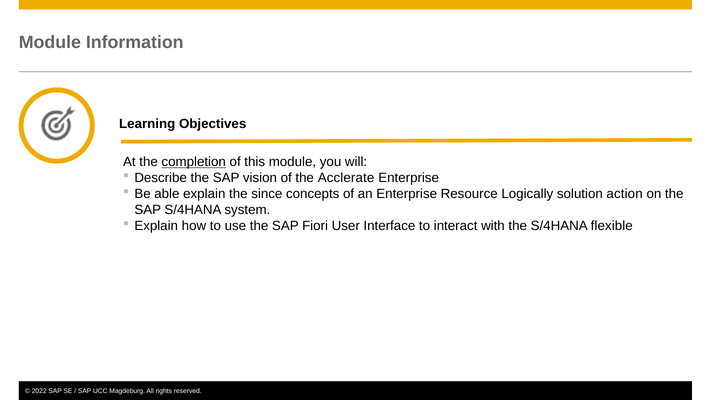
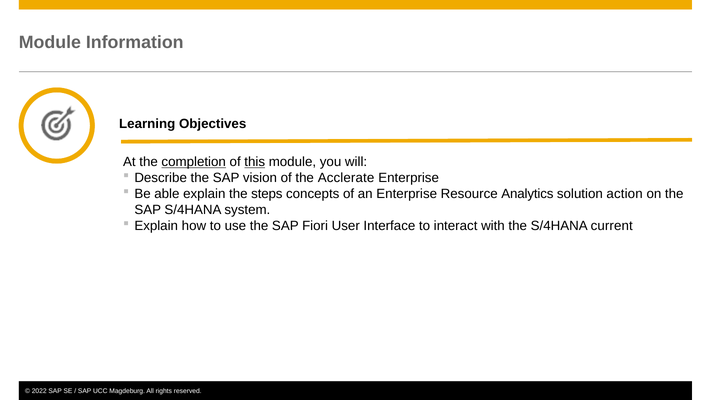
this underline: none -> present (255, 162)
since: since -> steps (267, 194)
Logically: Logically -> Analytics (527, 194)
flexible: flexible -> current (612, 226)
